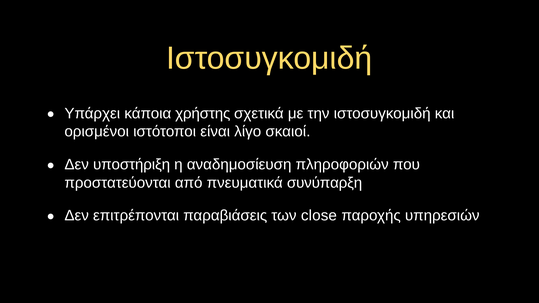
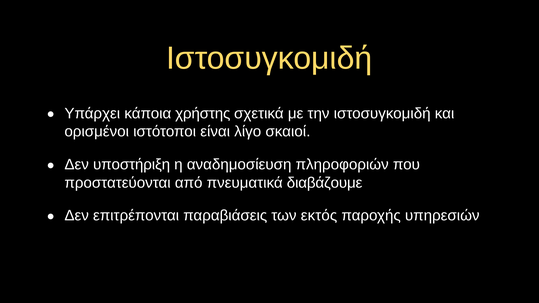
συνύπαρξη: συνύπαρξη -> διαβάζουμε (325, 183)
close: close -> εκτός (319, 216)
